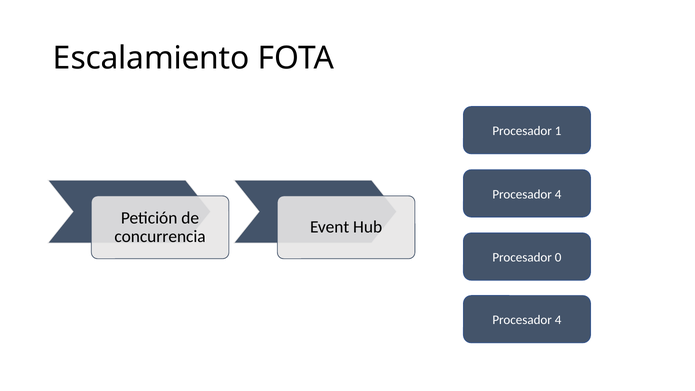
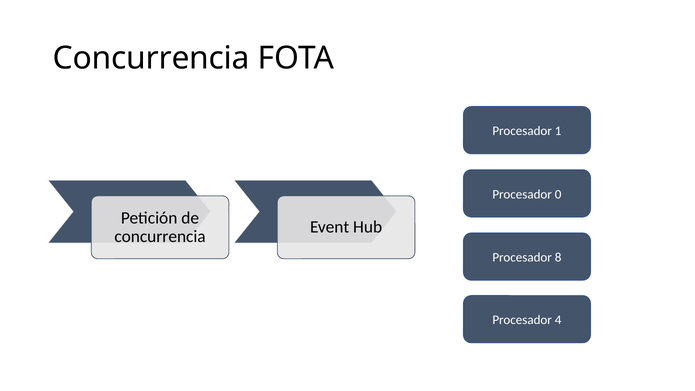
Escalamiento: Escalamiento -> Concurrencia (151, 58)
4: 4 -> 0 (558, 194)
0: 0 -> 8 (558, 257)
